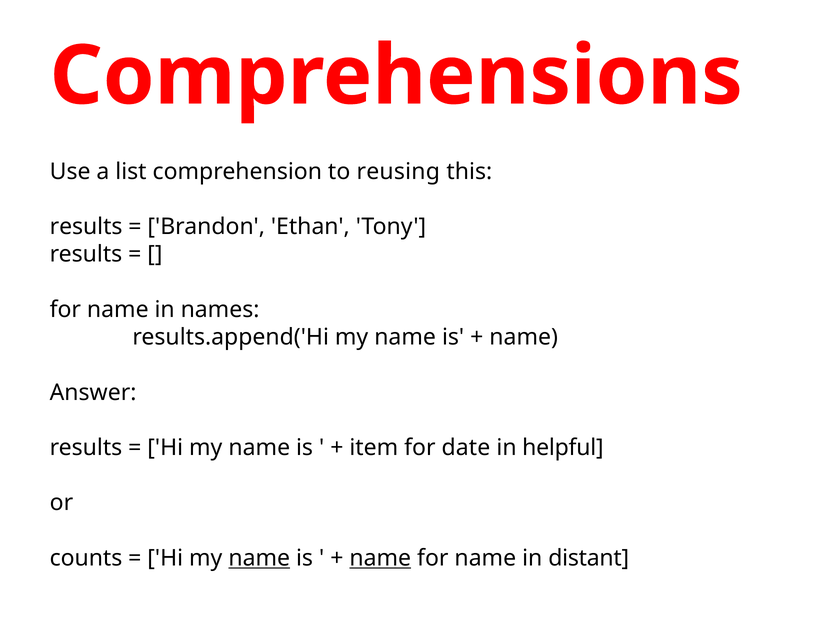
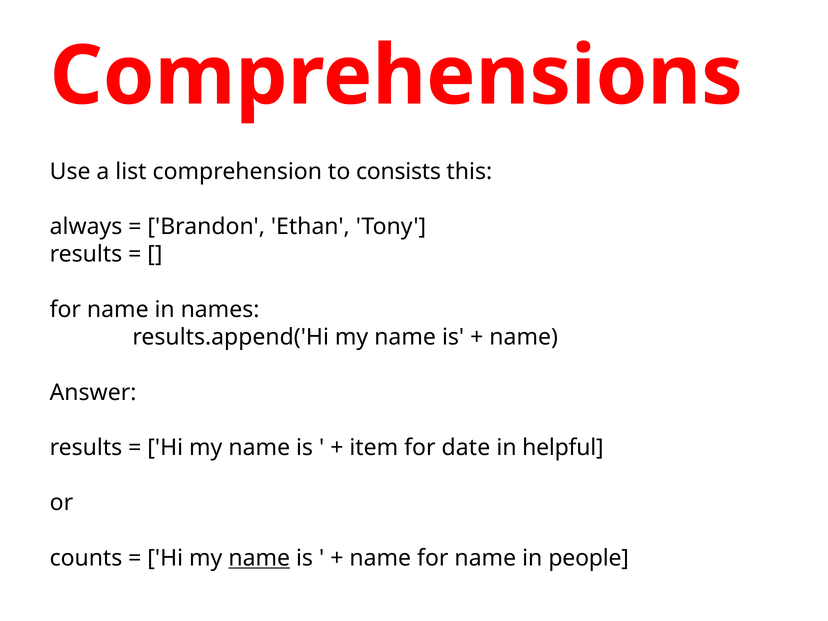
reusing: reusing -> consists (398, 172)
results: results -> always (86, 227)
name underline: present -> none (380, 558)
distant: distant -> people (589, 558)
